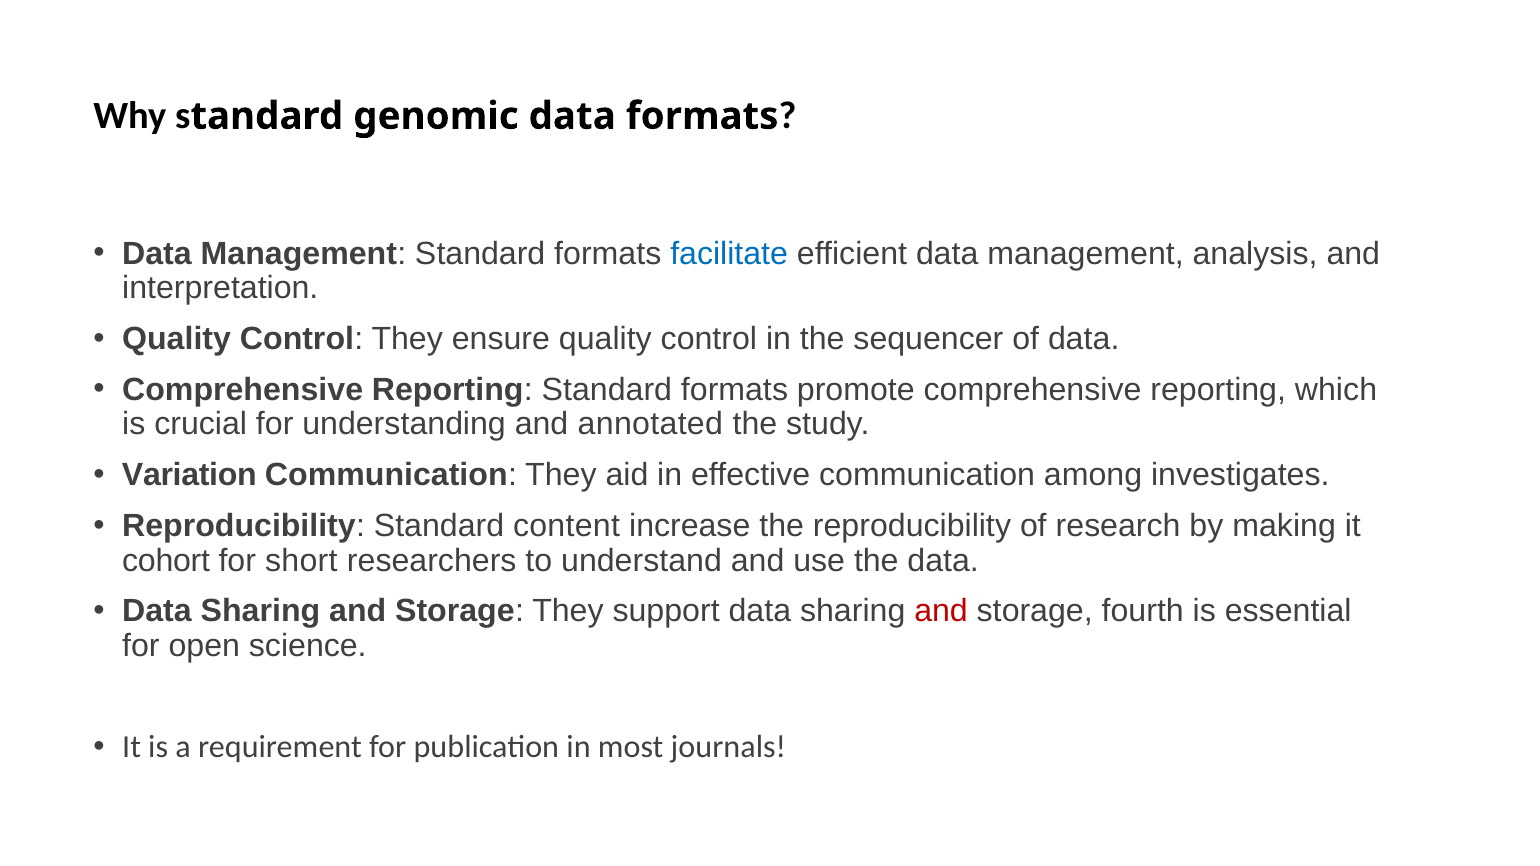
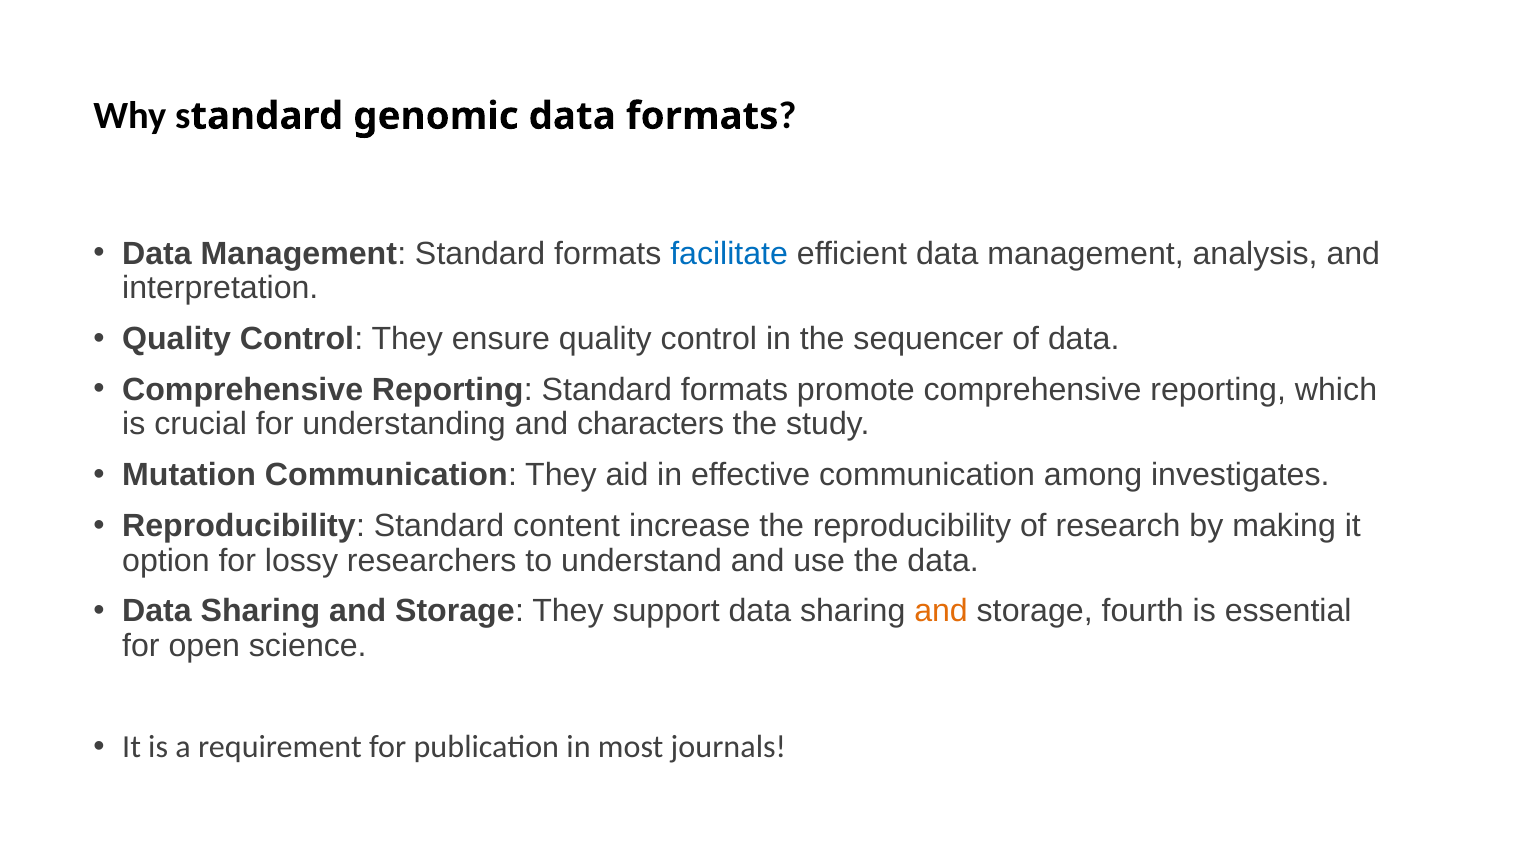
annotated: annotated -> characters (651, 424)
Variation: Variation -> Mutation (189, 475)
cohort: cohort -> option (166, 561)
short: short -> lossy (301, 561)
and colour: red -> orange (941, 611)
